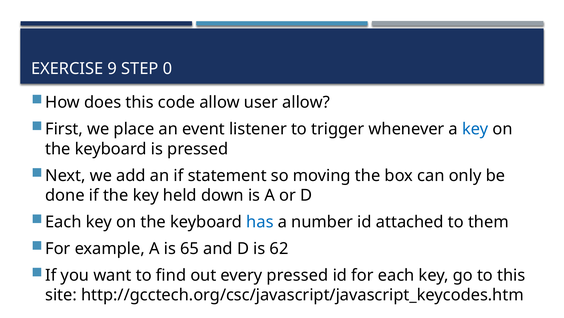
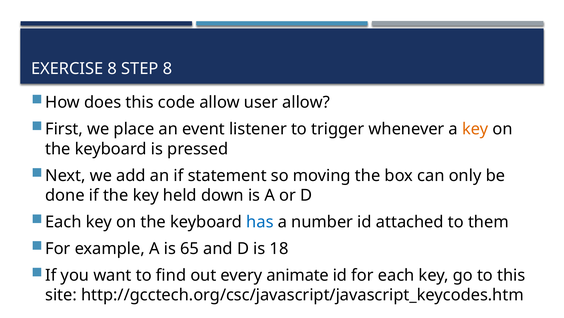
EXERCISE 9: 9 -> 8 (112, 69)
STEP 0: 0 -> 8 (167, 69)
key colour: blue -> orange (475, 129)
62: 62 -> 18 (279, 248)
every pressed: pressed -> animate (298, 275)
